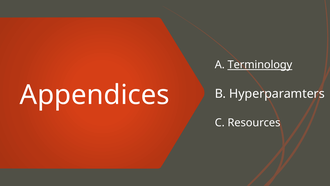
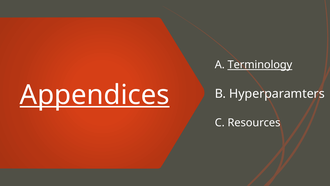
Appendices underline: none -> present (95, 95)
